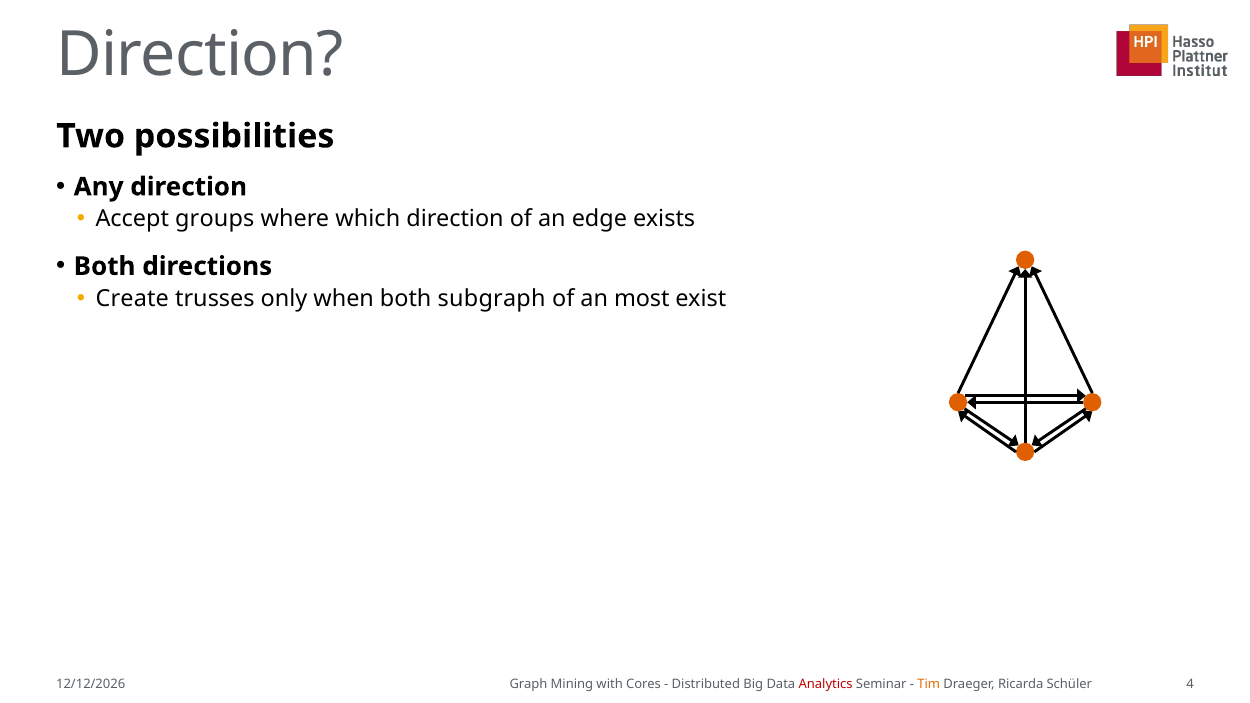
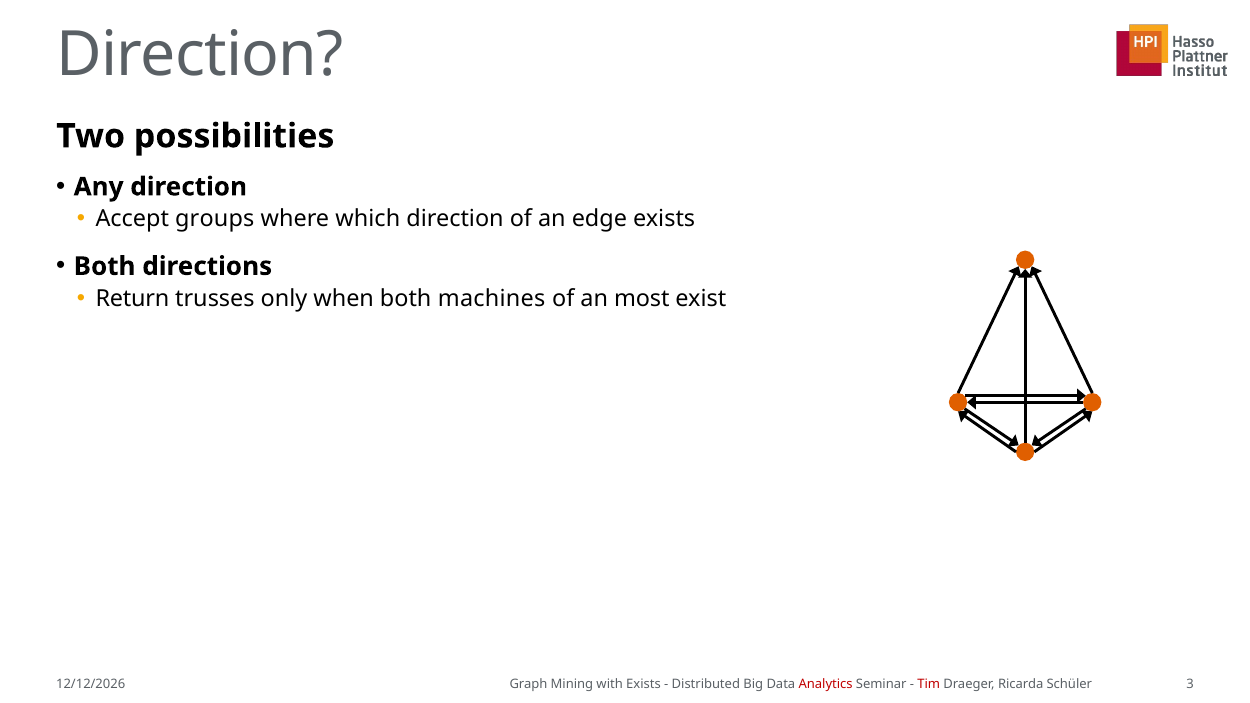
Create: Create -> Return (132, 298)
subgraph: subgraph -> machines (492, 298)
with Cores: Cores -> Exists (643, 685)
Tim colour: orange -> red (929, 685)
4: 4 -> 3 (1190, 685)
